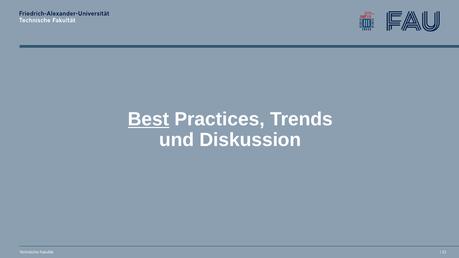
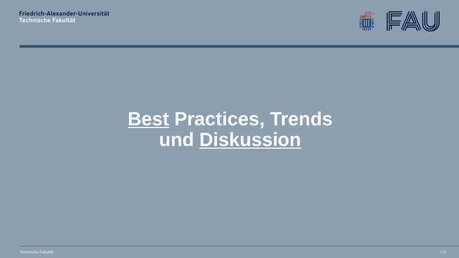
Diskussion underline: none -> present (250, 140)
